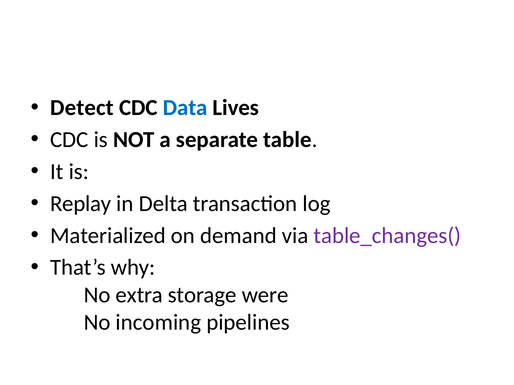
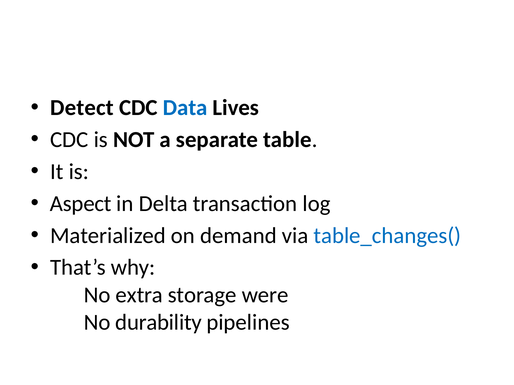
Replay: Replay -> Aspect (81, 204)
table_changes( colour: purple -> blue (387, 236)
incoming: incoming -> durability (158, 323)
